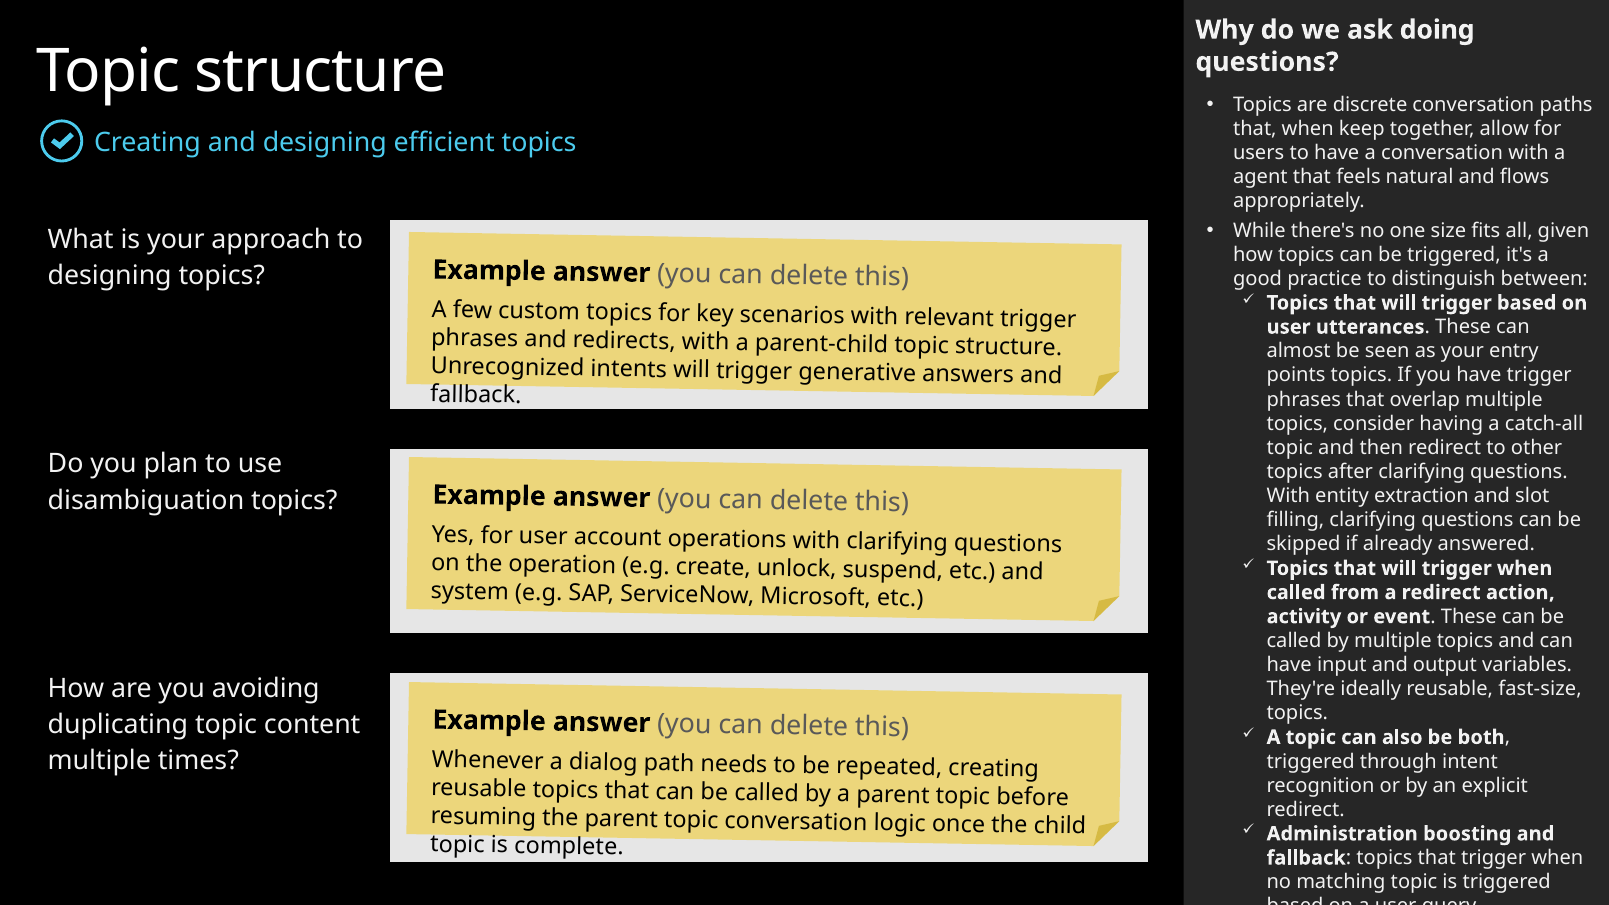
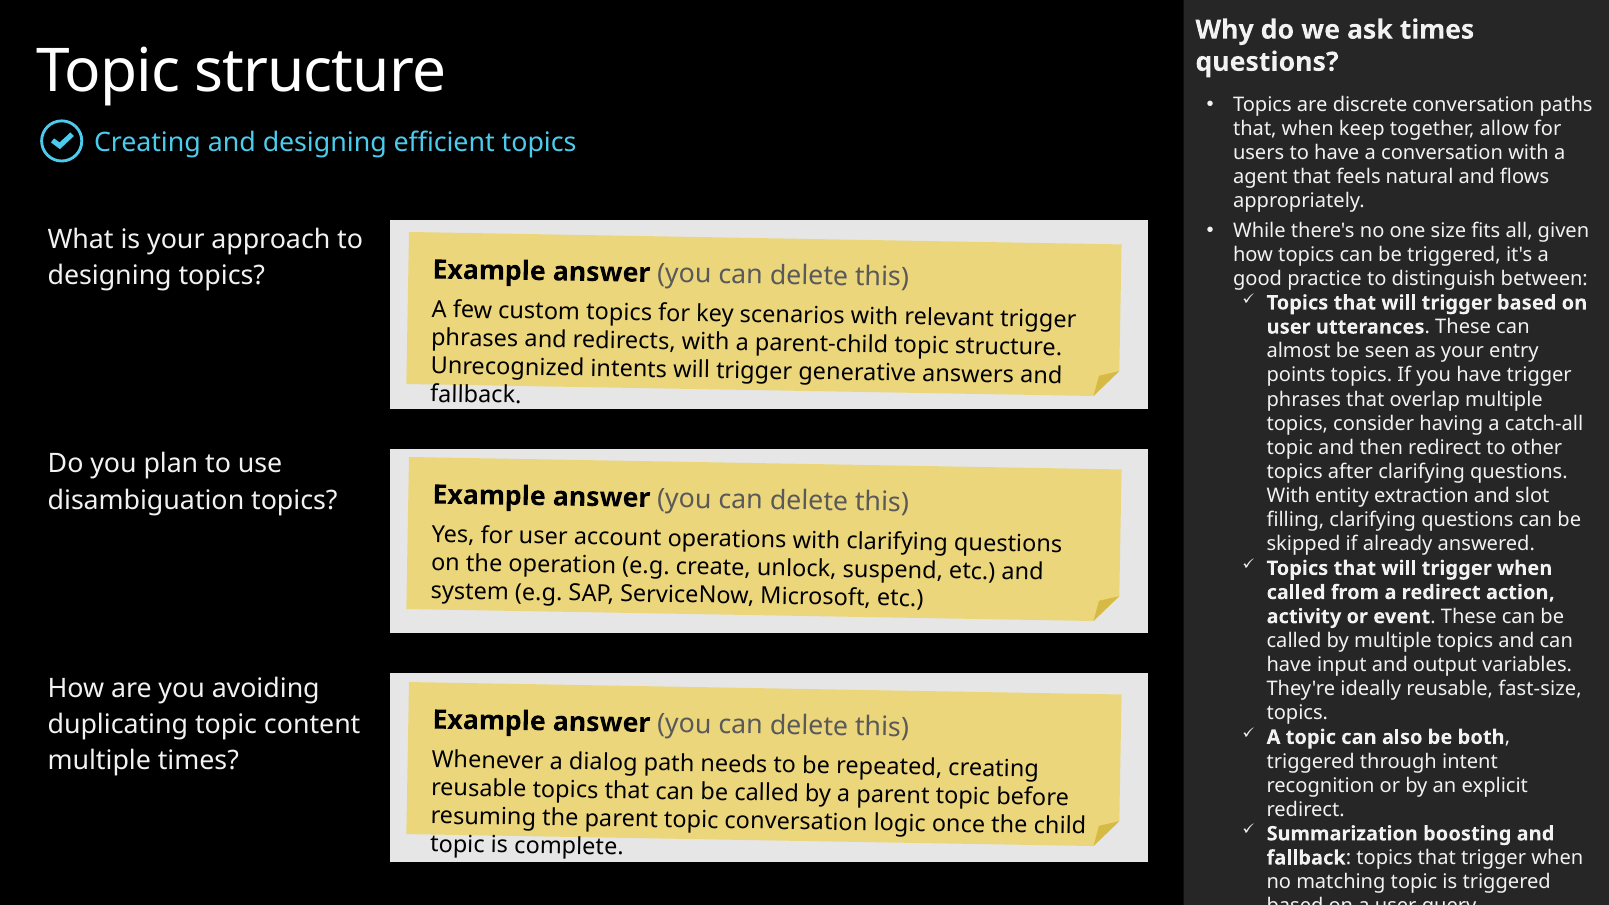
ask doing: doing -> times (1437, 30)
Administration: Administration -> Summarization (1342, 834)
